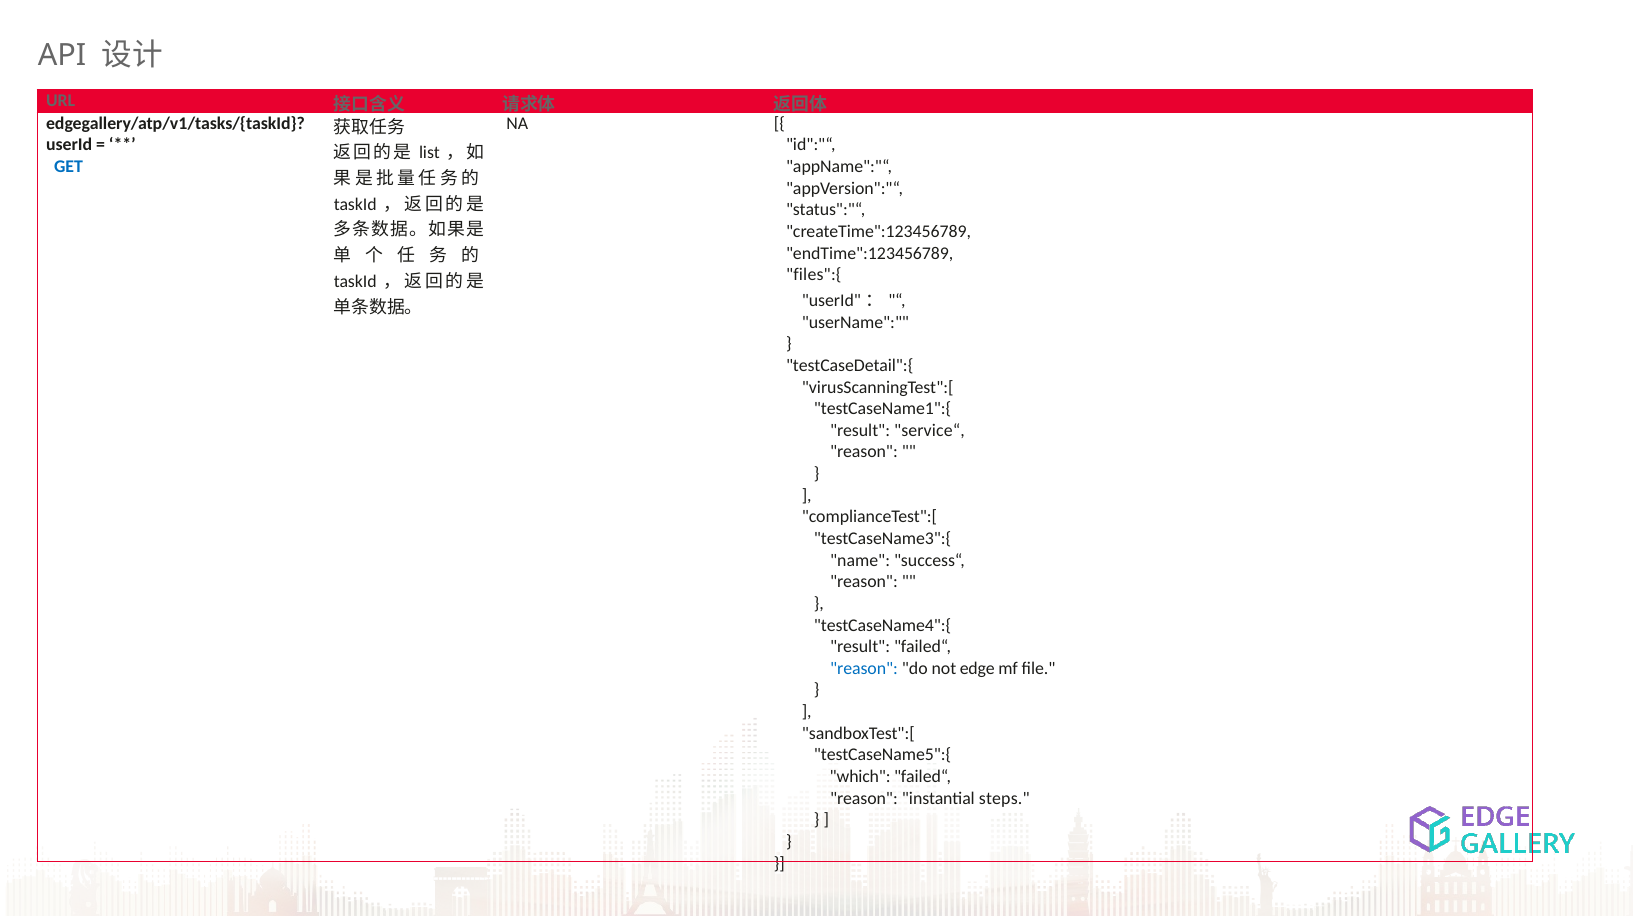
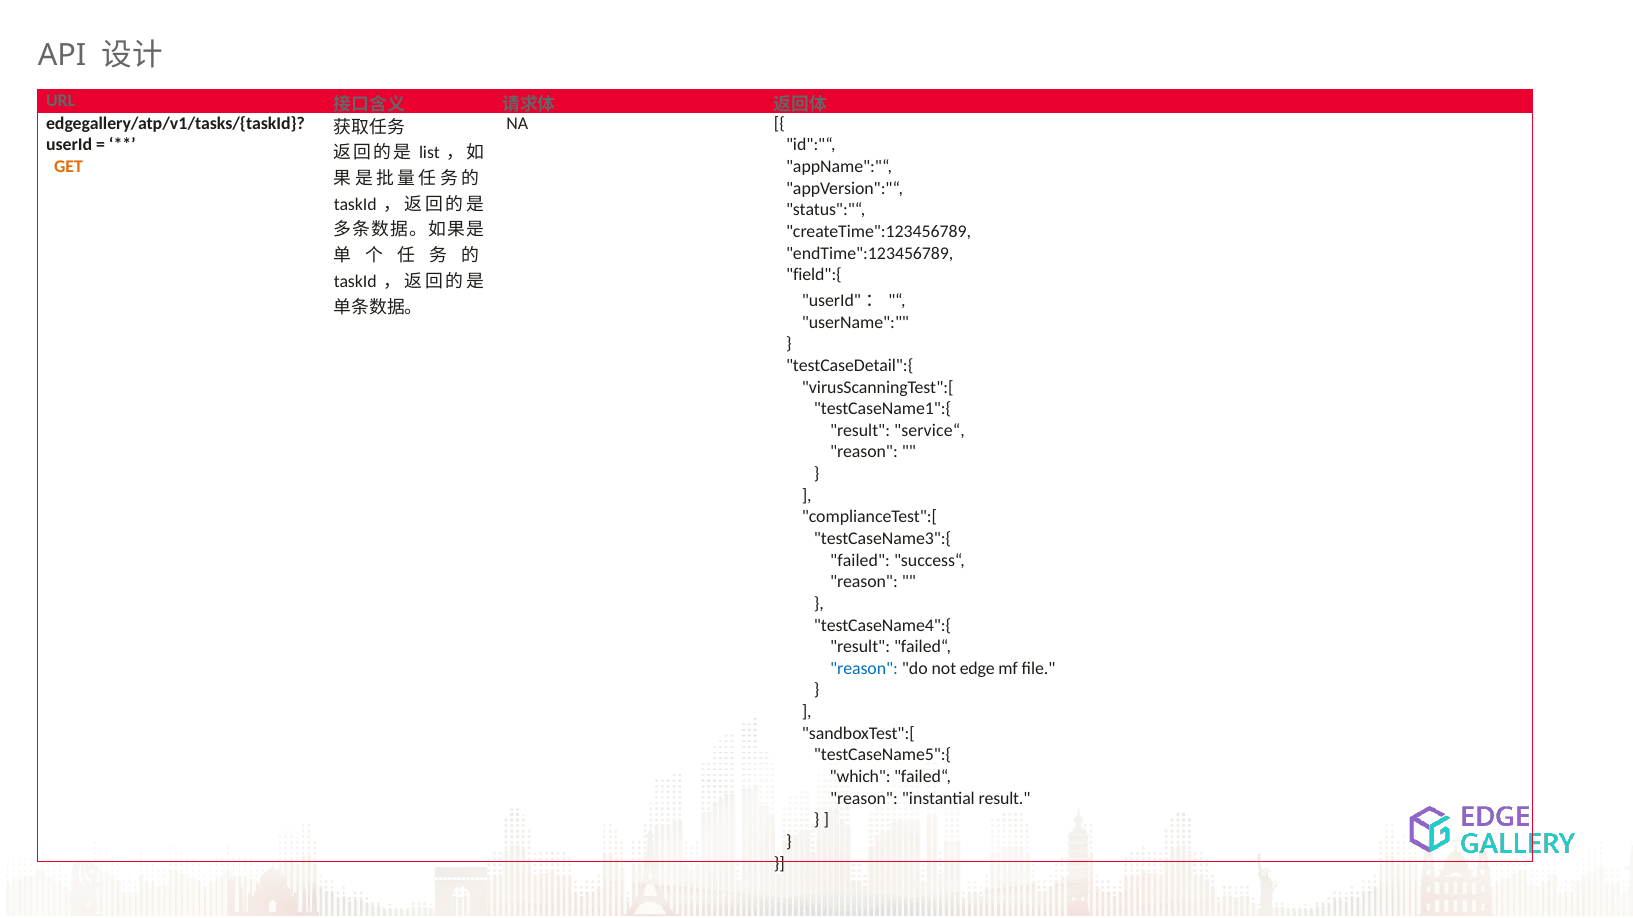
GET colour: blue -> orange (69, 167)
files":{: files":{ -> field":{ (814, 275)
name: name -> failed (860, 560)
instantial steps: steps -> result (1005, 798)
